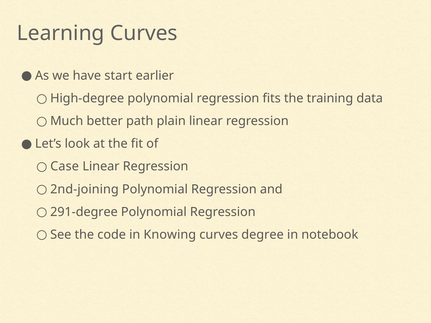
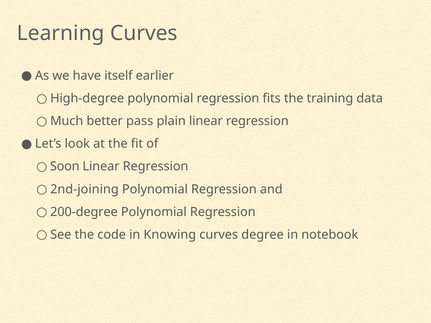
start: start -> itself (118, 76)
path: path -> pass (140, 121)
Case: Case -> Soon (65, 167)
291-degree: 291-degree -> 200-degree (84, 212)
